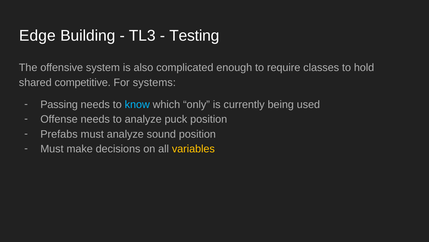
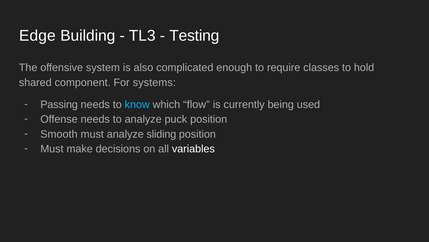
competitive: competitive -> component (83, 82)
only: only -> flow (196, 104)
Prefabs: Prefabs -> Smooth (59, 134)
sound: sound -> sliding (161, 134)
variables colour: yellow -> white (193, 149)
